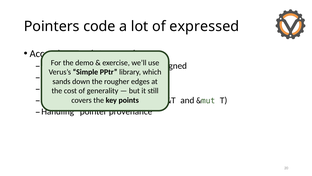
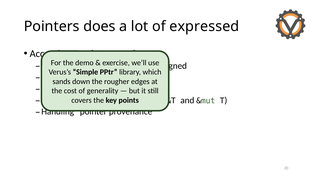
code: code -> does (99, 26)
